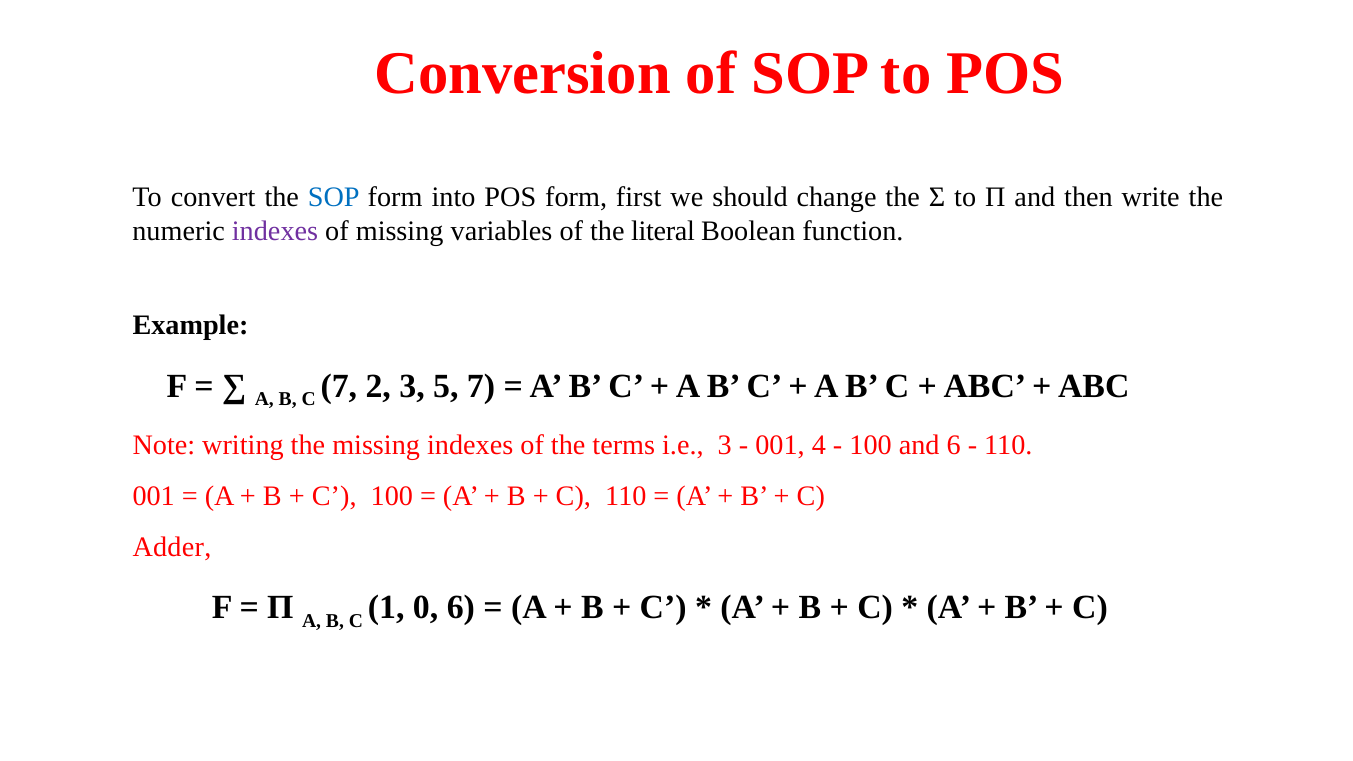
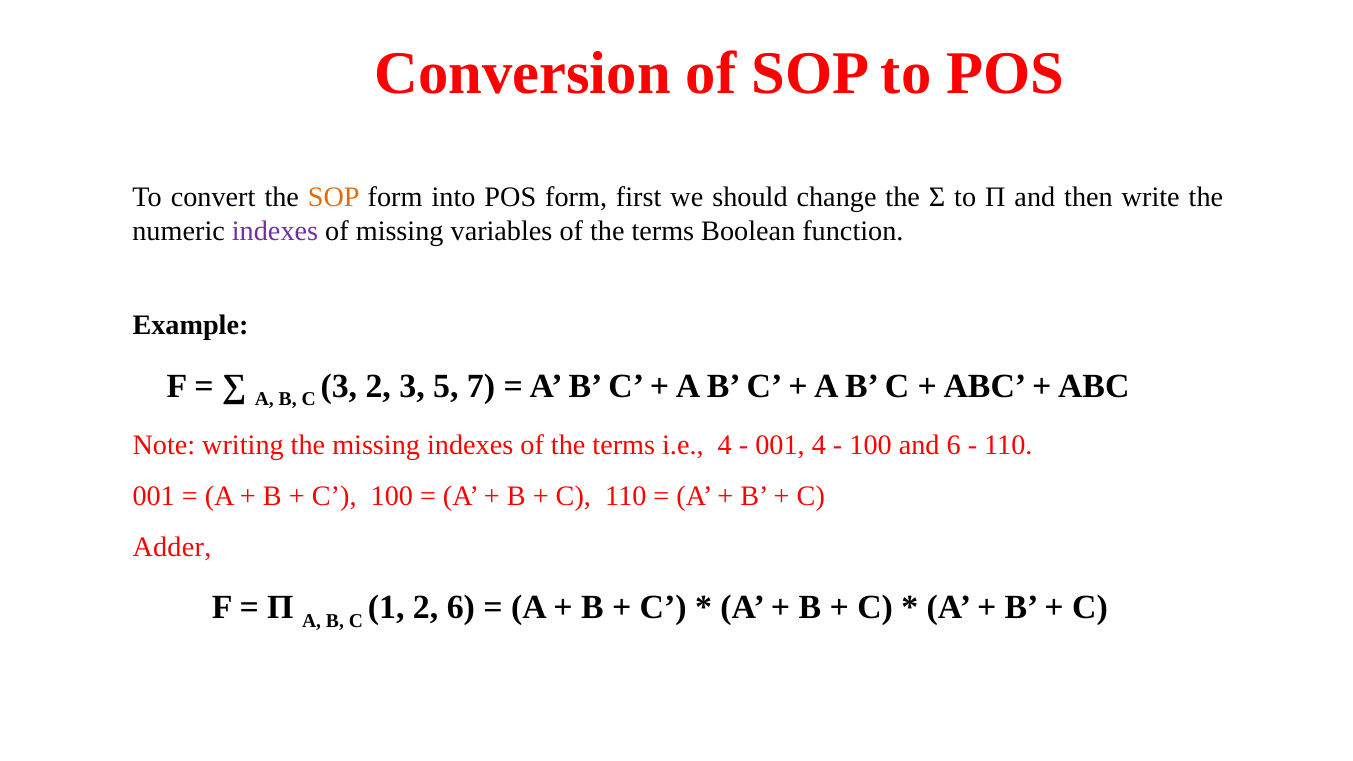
SOP colour: blue -> orange (334, 198)
variables of the literal: literal -> terms (663, 231)
C 7: 7 -> 3 (339, 386)
i.e 3: 3 -> 4 (725, 446)
1 0: 0 -> 2 (426, 608)
